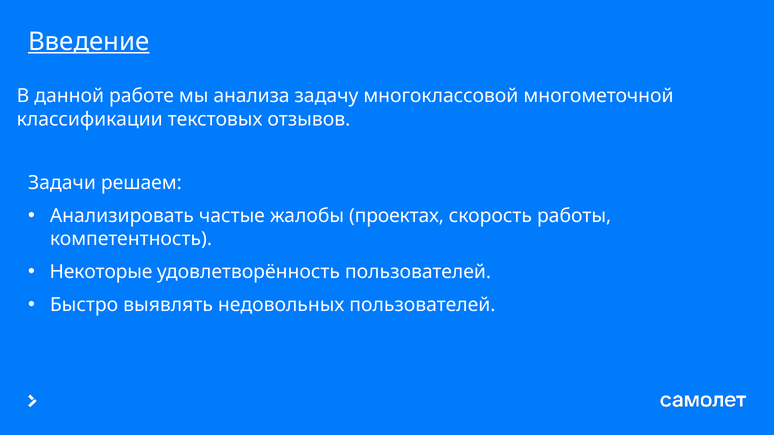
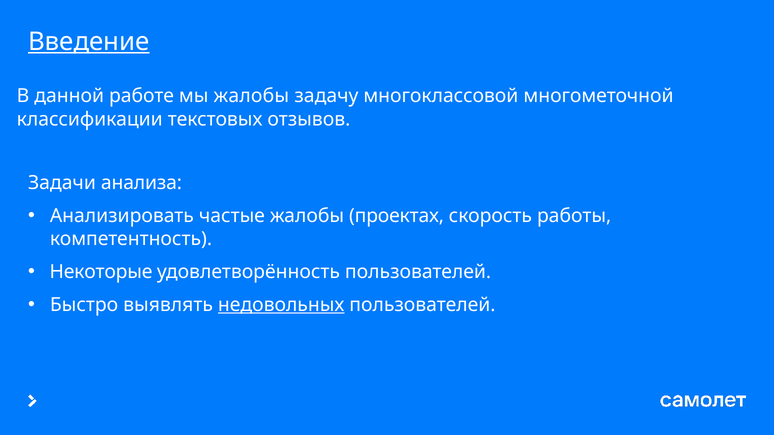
мы анализа: анализа -> жалобы (251, 96)
решаем: решаем -> анализа (141, 183)
недовольных underline: none -> present (281, 305)
